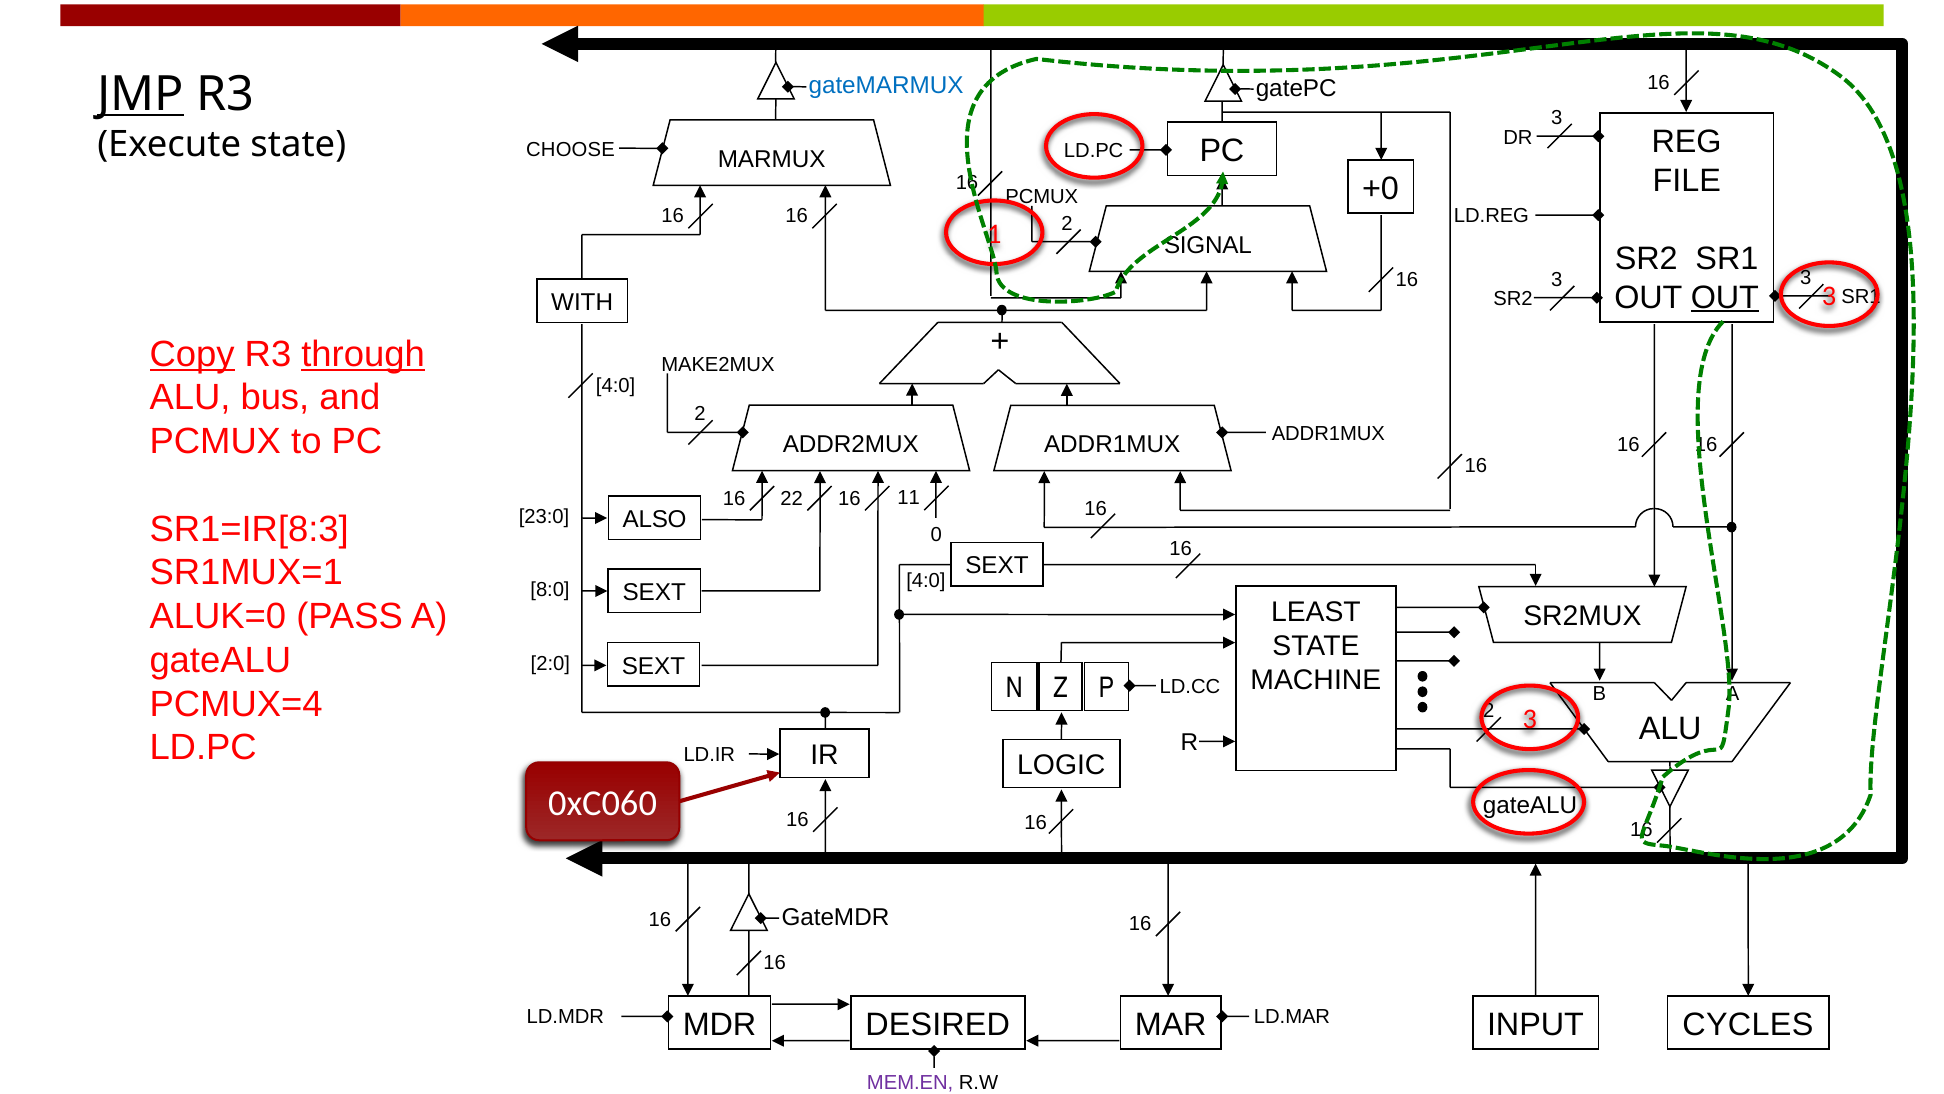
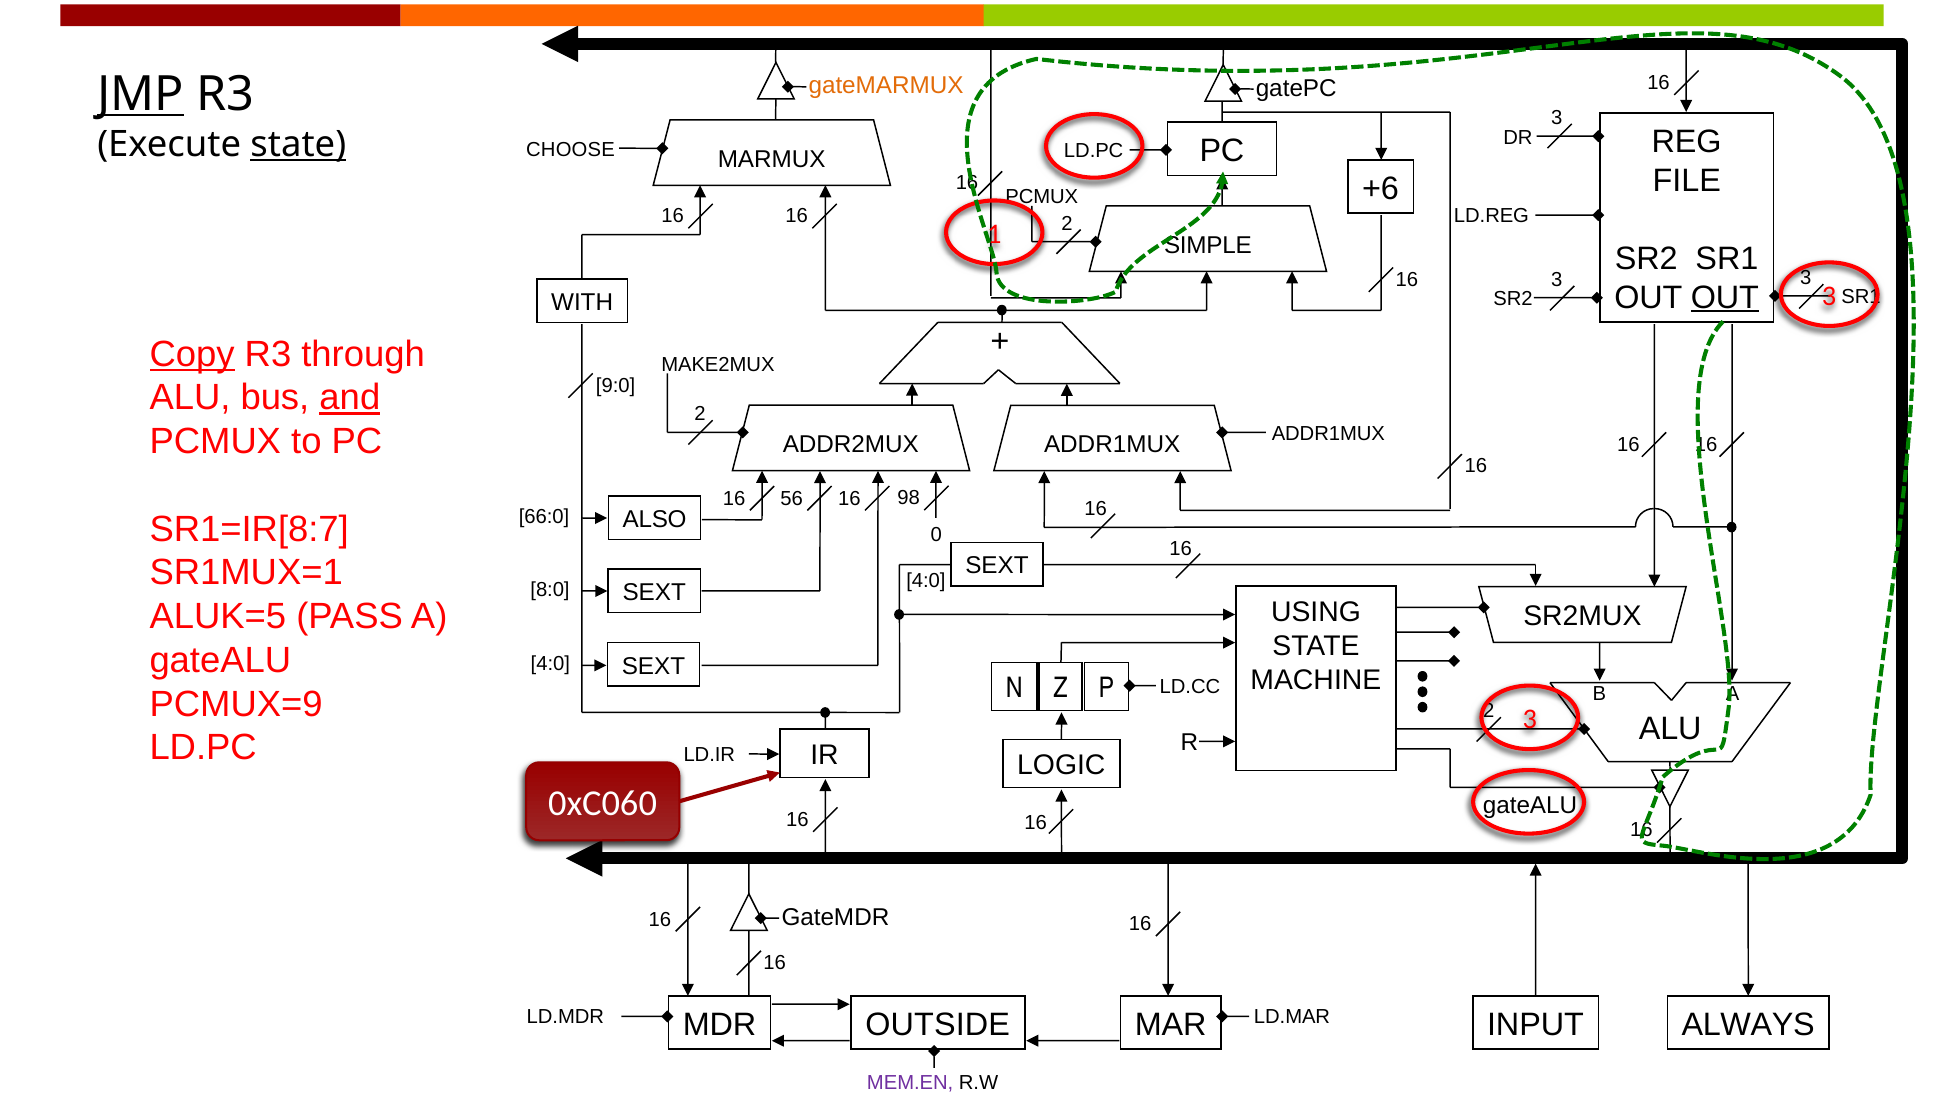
gateMARMUX colour: blue -> orange (886, 86)
state underline: none -> present (298, 144)
+0: +0 -> +6 (1381, 189)
SIGNAL: SIGNAL -> SIMPLE (1208, 245)
through underline: present -> none (363, 354)
4:0: 4:0 -> 9:0 (616, 385)
and underline: none -> present (350, 398)
22: 22 -> 56 (792, 498)
11: 11 -> 98 (909, 498)
23:0: 23:0 -> 66:0 (544, 516)
SR1=IR[8:3: SR1=IR[8:3 -> SR1=IR[8:7 (249, 529)
LEAST: LEAST -> USING (1316, 612)
ALUK=0: ALUK=0 -> ALUK=5 (218, 616)
2:0: 2:0 -> 4:0 (550, 664)
PCMUX=4: PCMUX=4 -> PCMUX=9 (236, 704)
DESIRED: DESIRED -> OUTSIDE (938, 1024)
CYCLES: CYCLES -> ALWAYS (1748, 1024)
